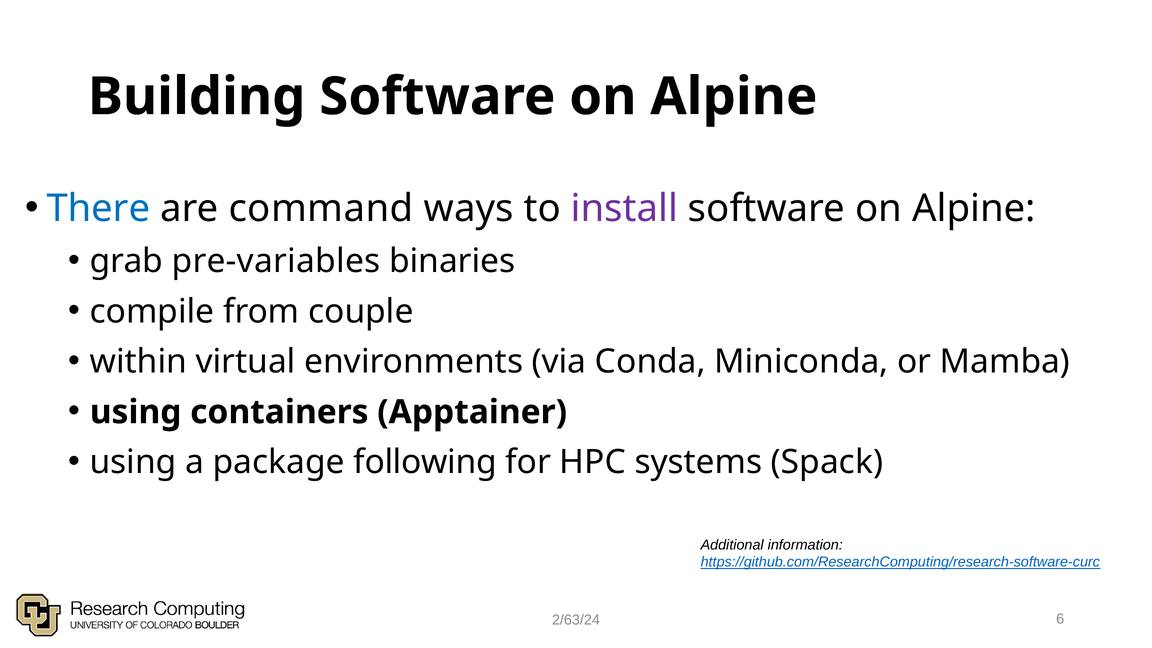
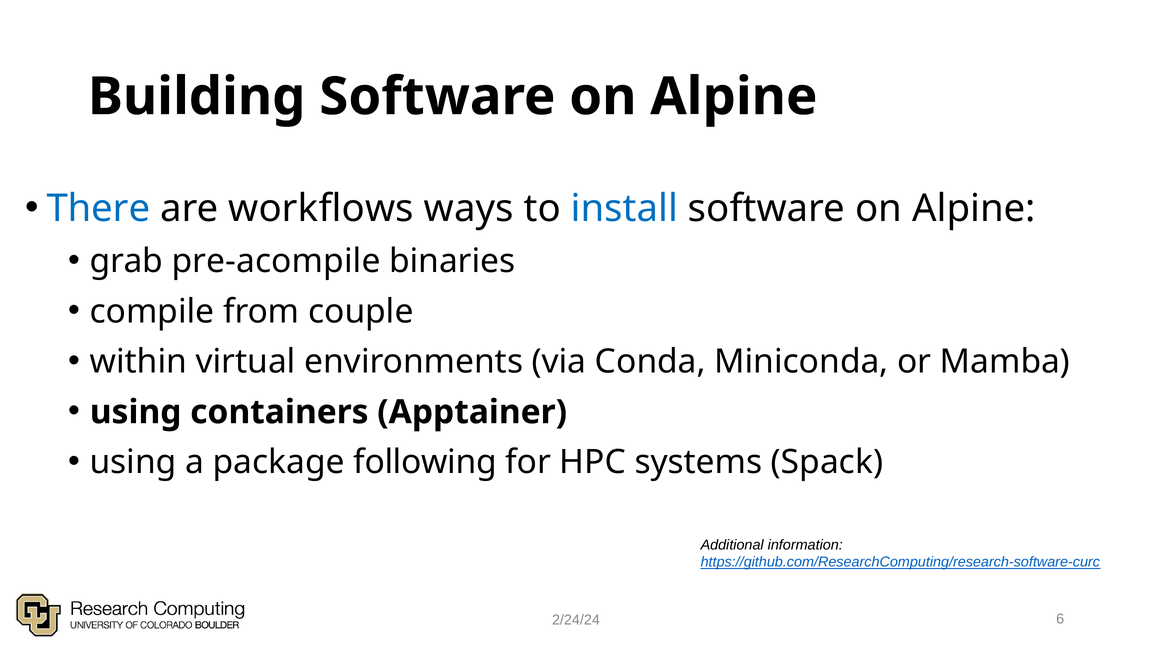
command: command -> workflows (321, 209)
install colour: purple -> blue (624, 209)
pre-variables: pre-variables -> pre-acompile (276, 261)
2/63/24: 2/63/24 -> 2/24/24 (576, 620)
